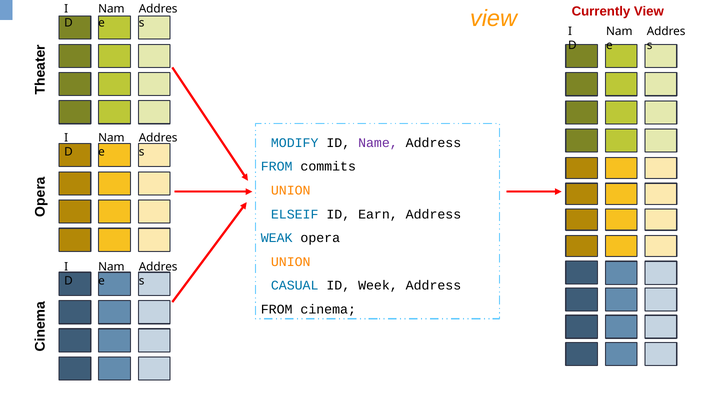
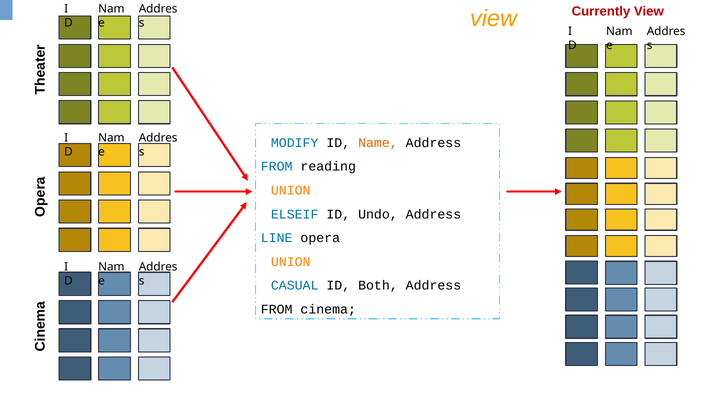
Name colour: purple -> orange (378, 143)
commits: commits -> reading (328, 167)
Earn: Earn -> Undo (378, 214)
WEAK: WEAK -> LINE (277, 238)
Week: Week -> Both (378, 286)
